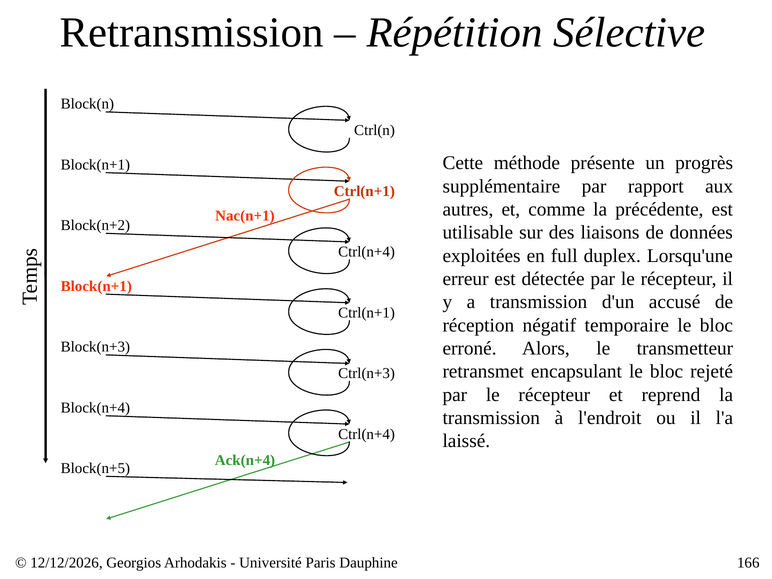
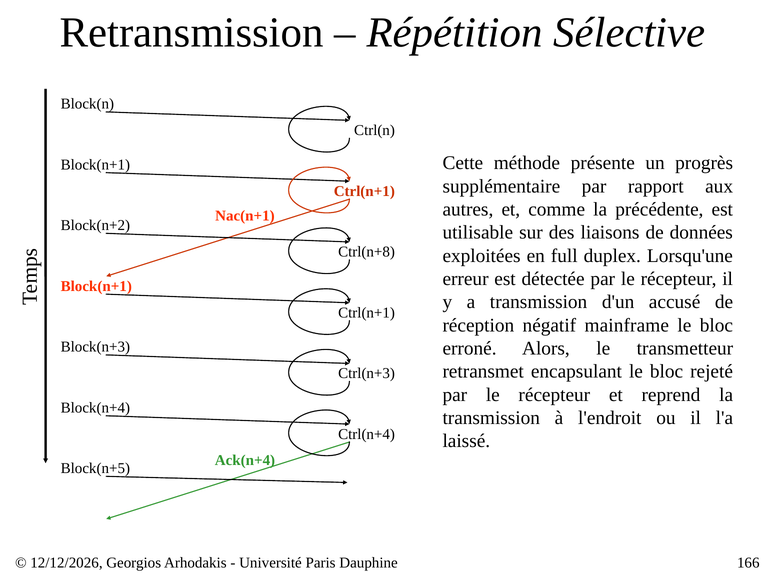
Ctrl(n+4: Ctrl(n+4 -> Ctrl(n+8 (367, 252)
temporaire: temporaire -> mainframe (627, 325)
